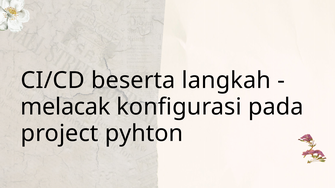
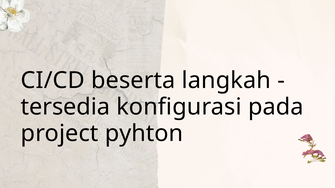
melacak: melacak -> tersedia (65, 107)
